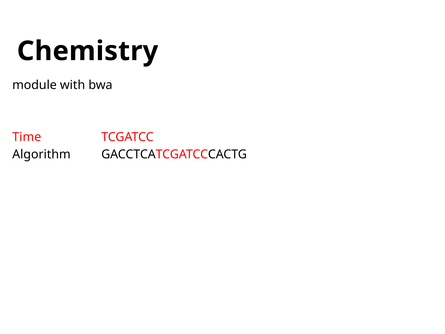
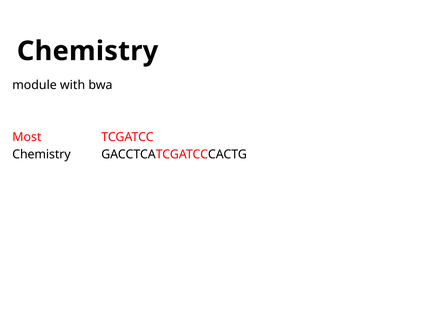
Time: Time -> Most (27, 137)
Algorithm: Algorithm -> Chemistry (41, 154)
